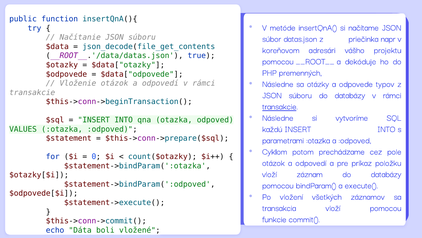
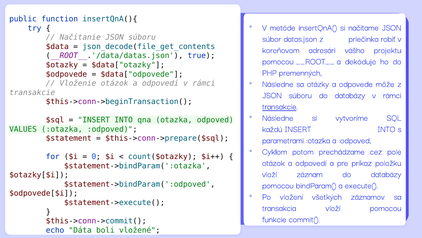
napr: napr -> robiť (388, 39)
typov: typov -> môže (385, 84)
